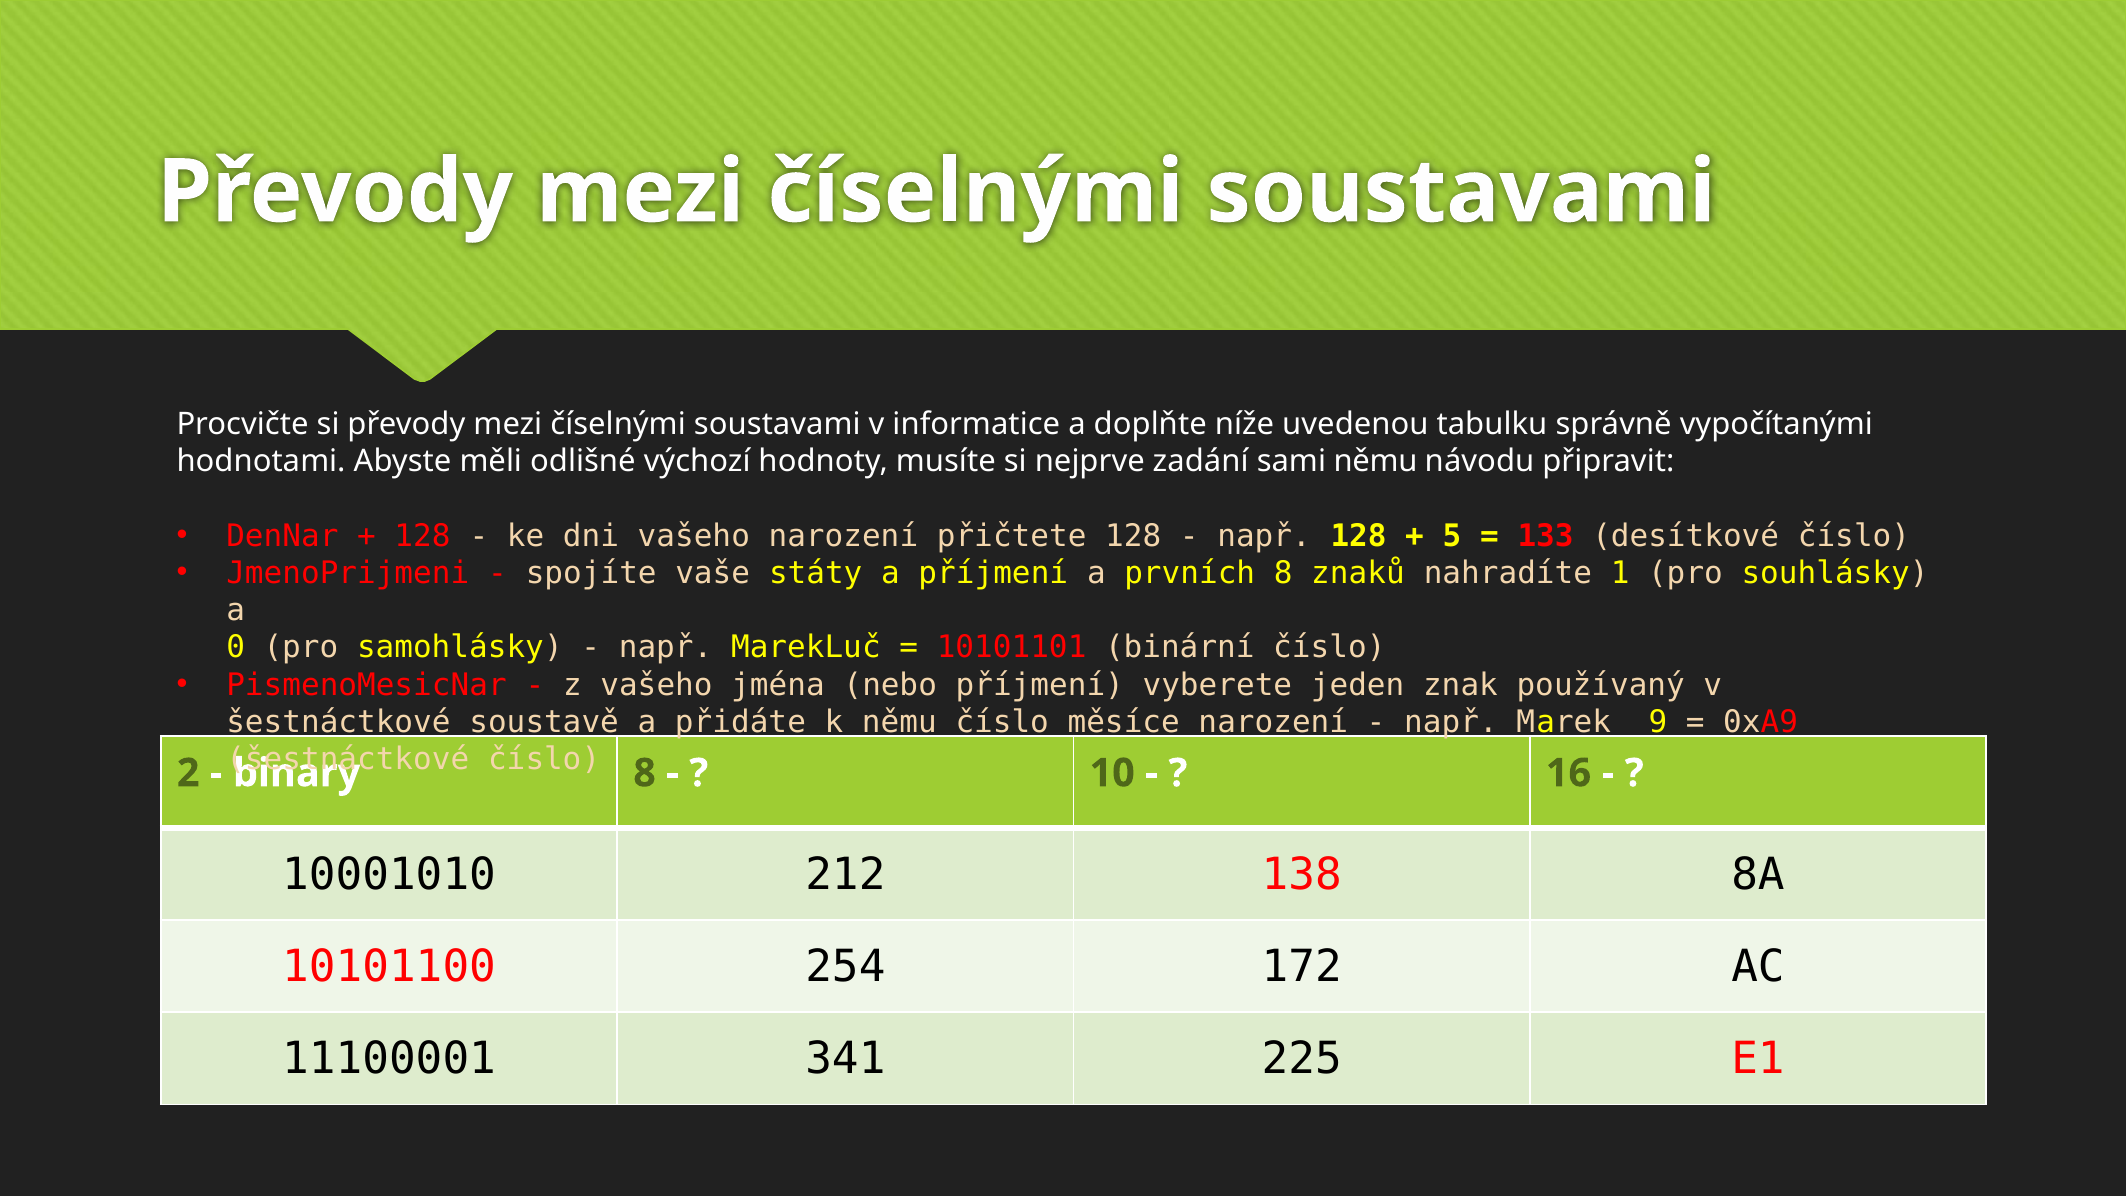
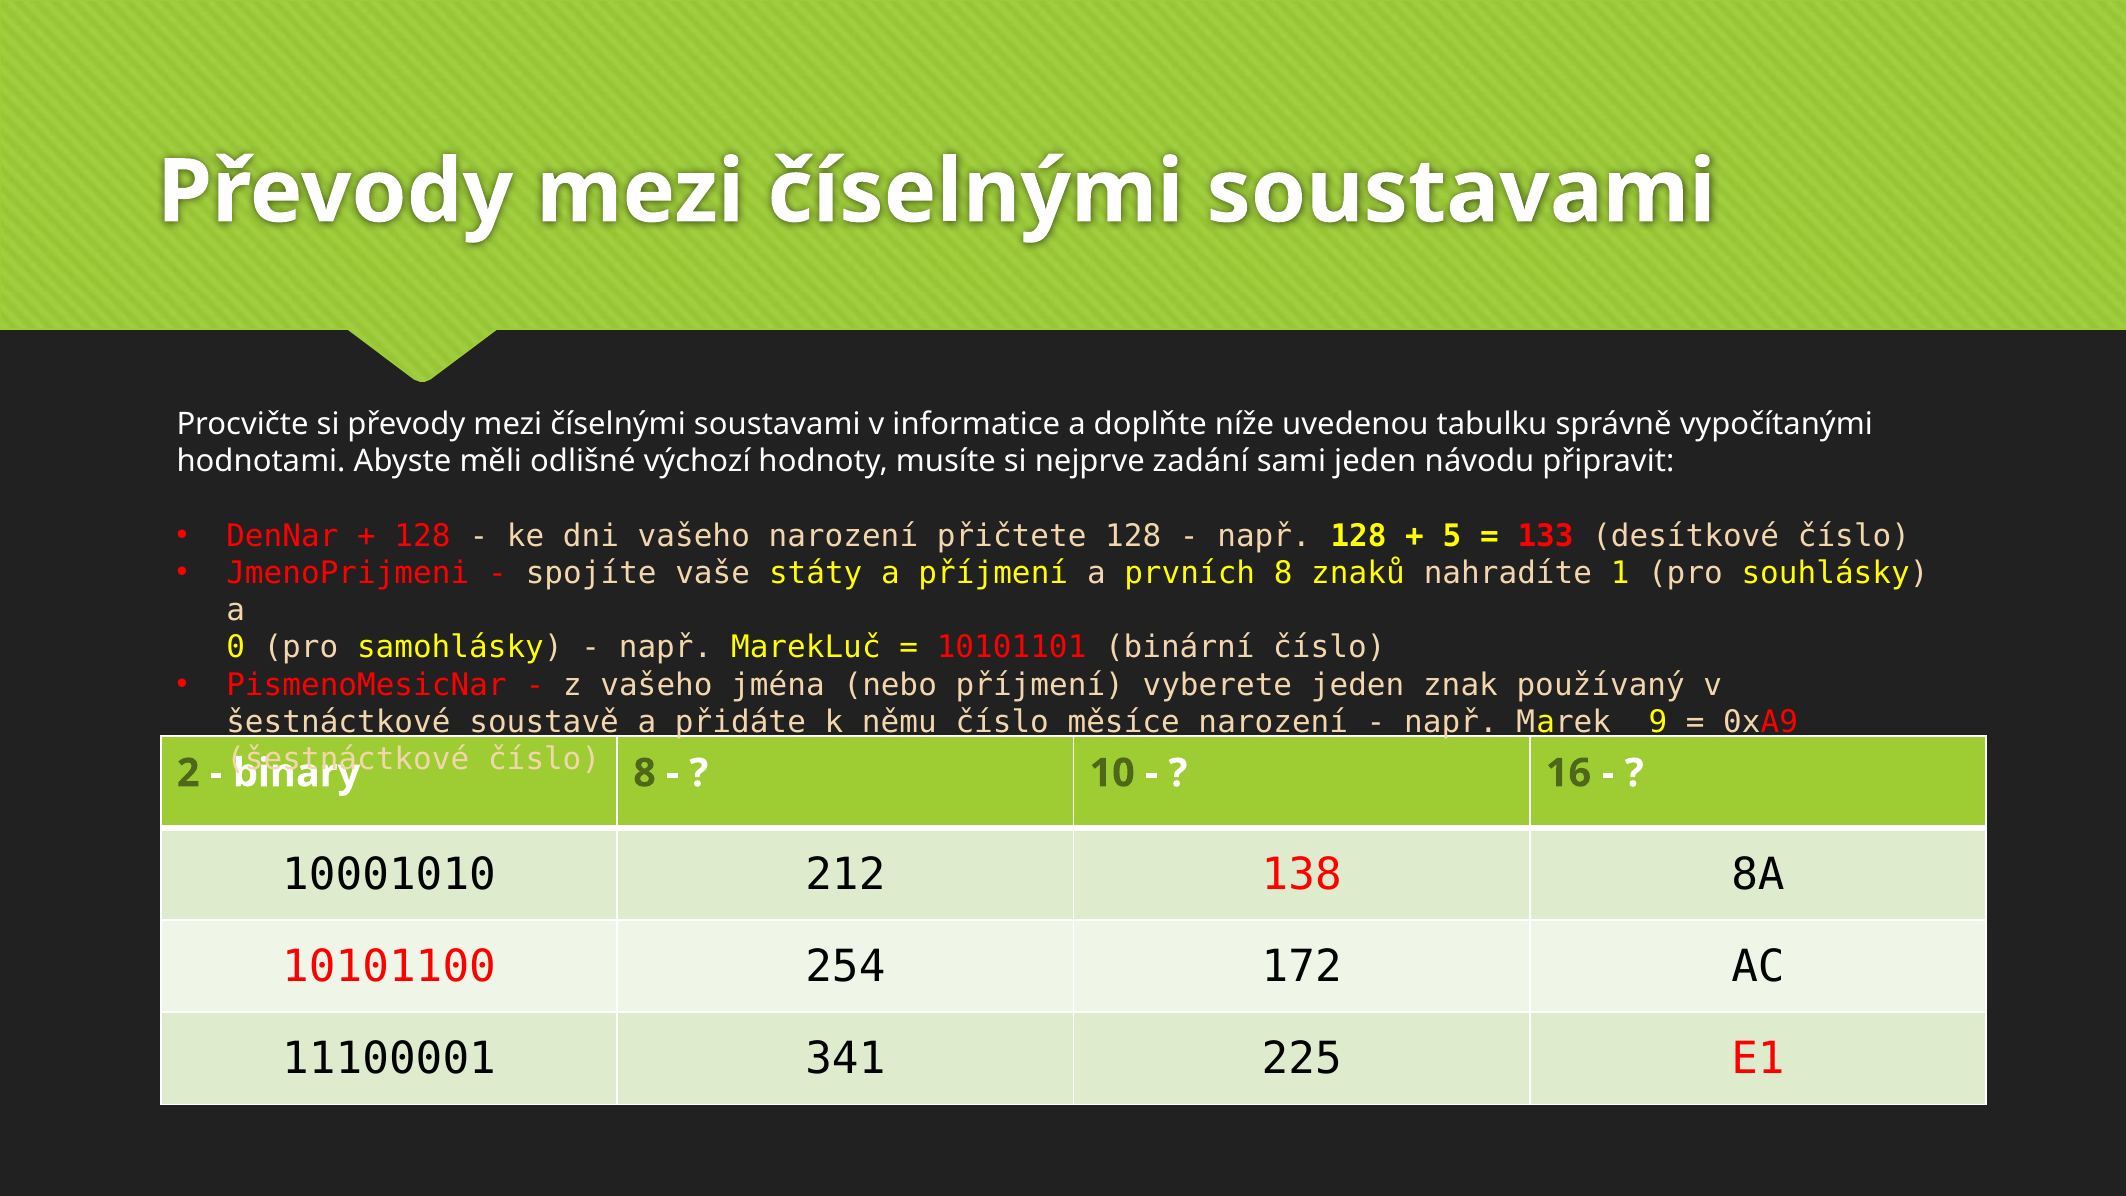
sami němu: němu -> jeden (1375, 462)
